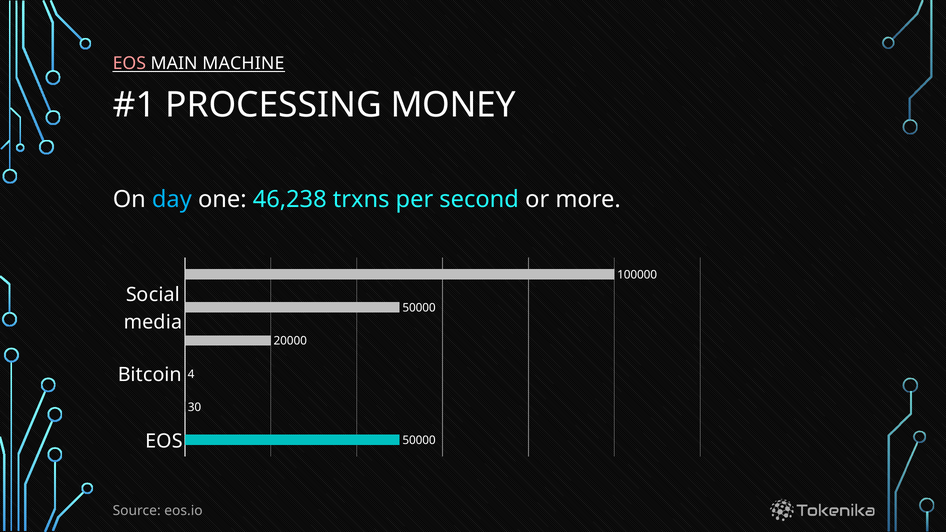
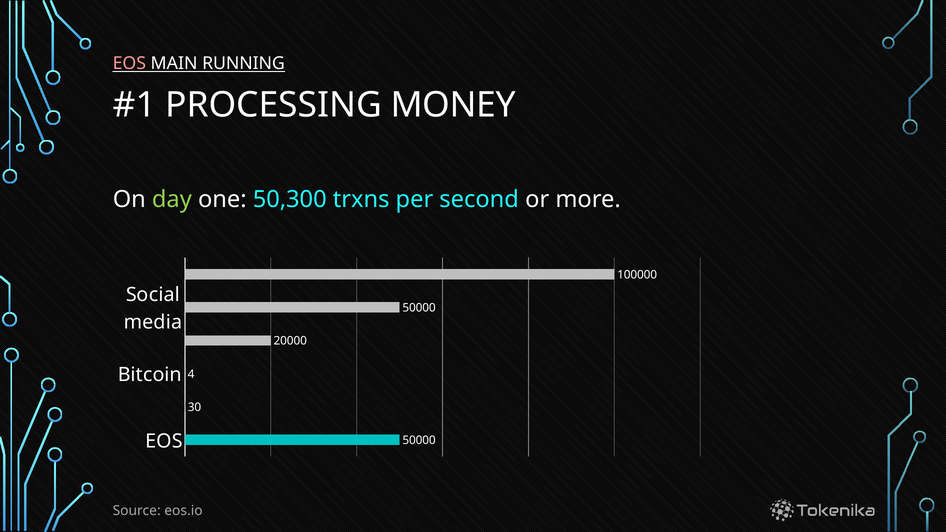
MACHINE: MACHINE -> RUNNING (244, 63)
day colour: light blue -> light green (172, 200)
46,238: 46,238 -> 50,300 (290, 200)
